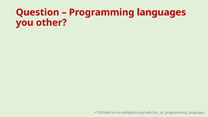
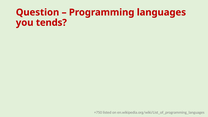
other: other -> tends (51, 23)
